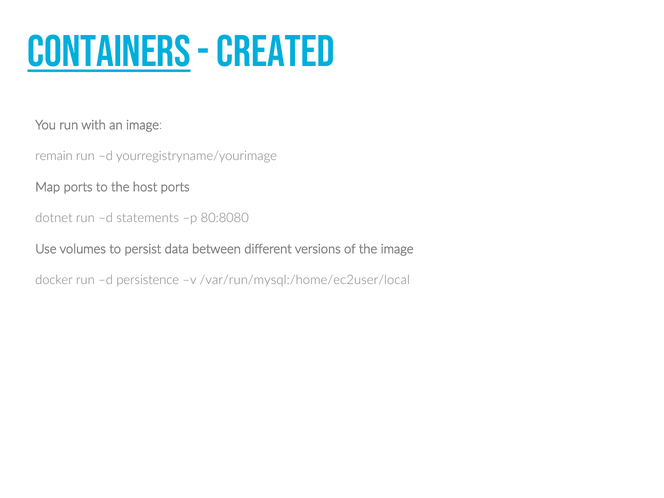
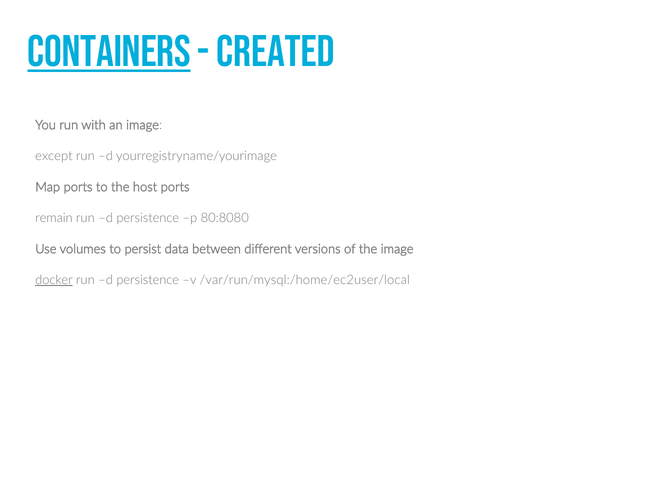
remain: remain -> except (54, 156)
dotnet: dotnet -> remain (54, 218)
statements: statements -> persistence (148, 218)
docker underline: none -> present (54, 280)
